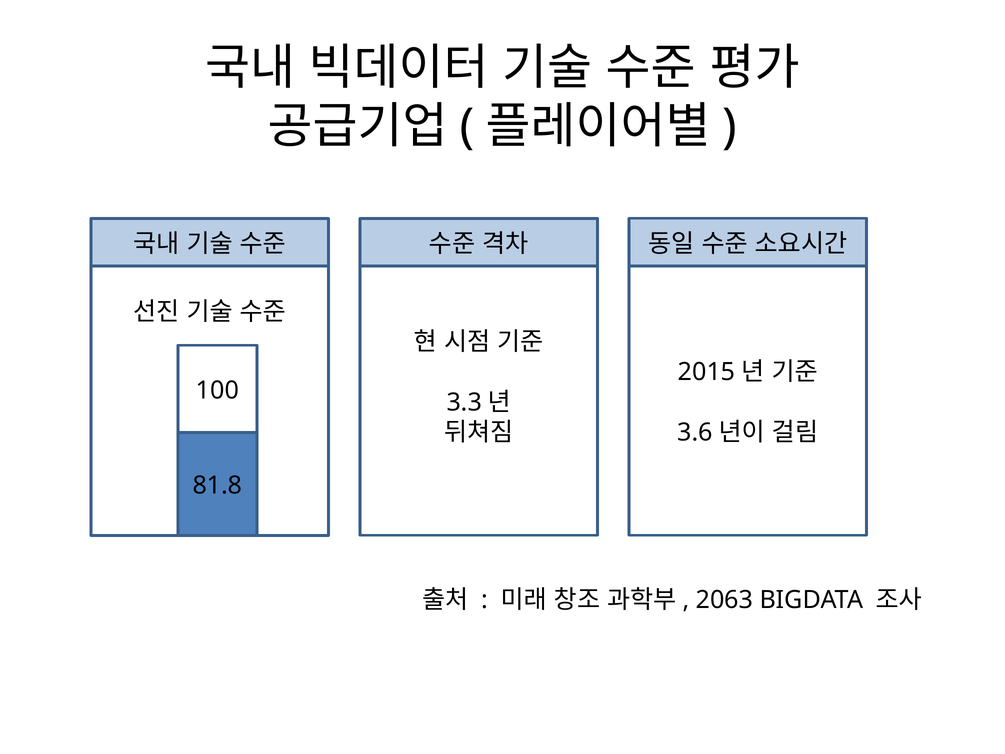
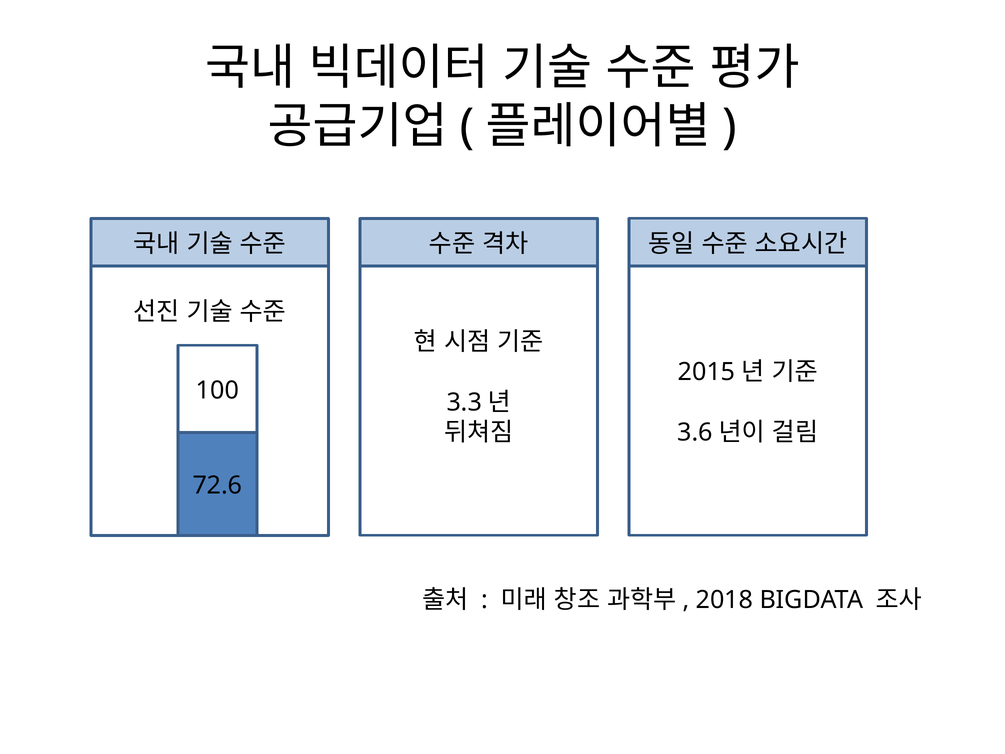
81.8: 81.8 -> 72.6 (218, 485)
2063: 2063 -> 2018 (724, 600)
